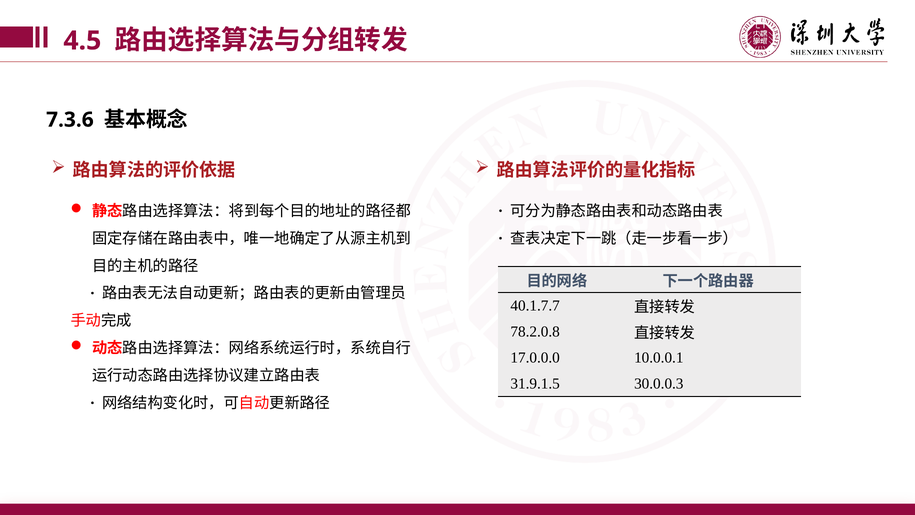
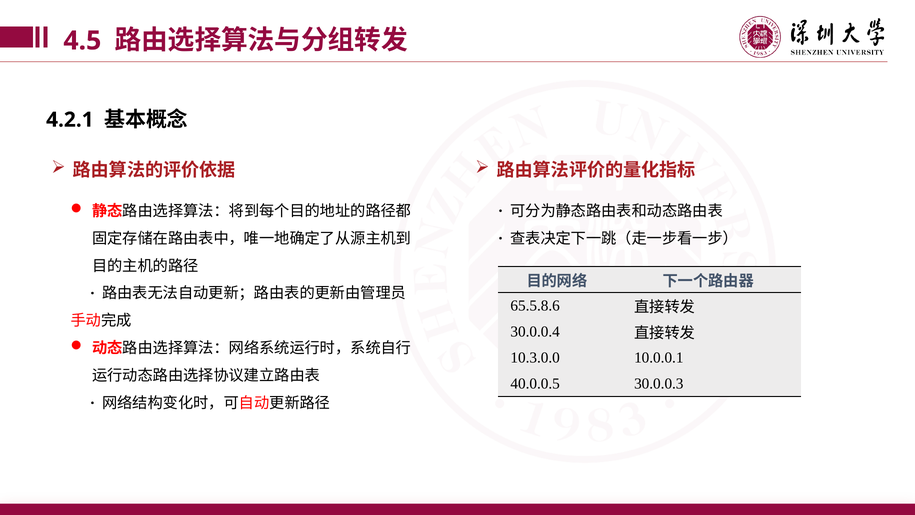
7.3.6: 7.3.6 -> 4.2.1 (70, 120)
40.1.7.7: 40.1.7.7 -> 65.5.8.6 (535, 305)
78.2.0.8: 78.2.0.8 -> 30.0.0.4 (535, 331)
17.0.0.0: 17.0.0.0 -> 10.3.0.0 (535, 357)
31.9.1.5: 31.9.1.5 -> 40.0.0.5 (535, 383)
